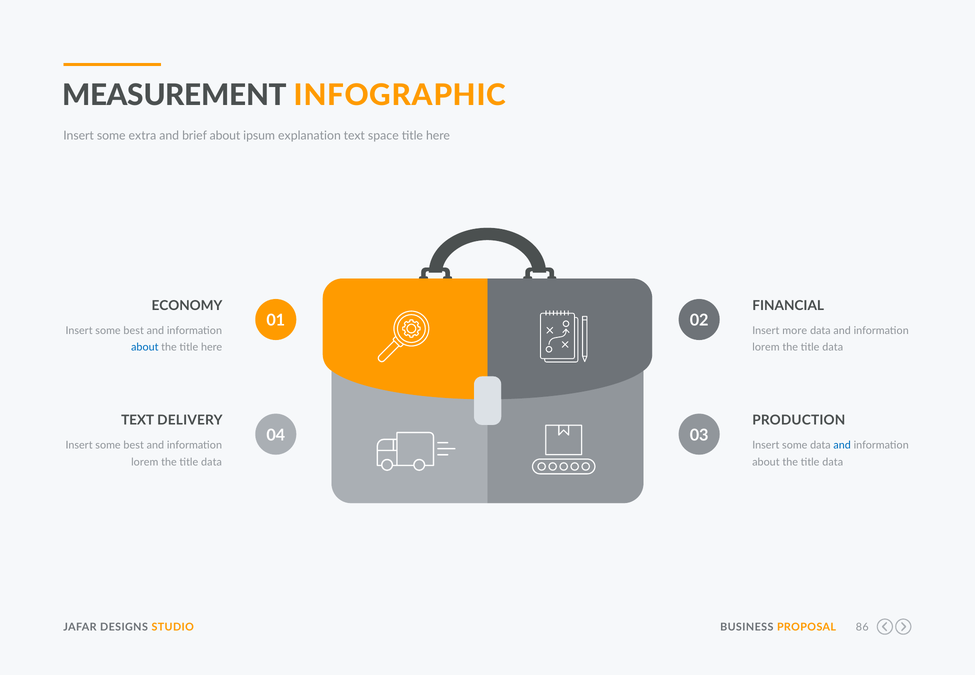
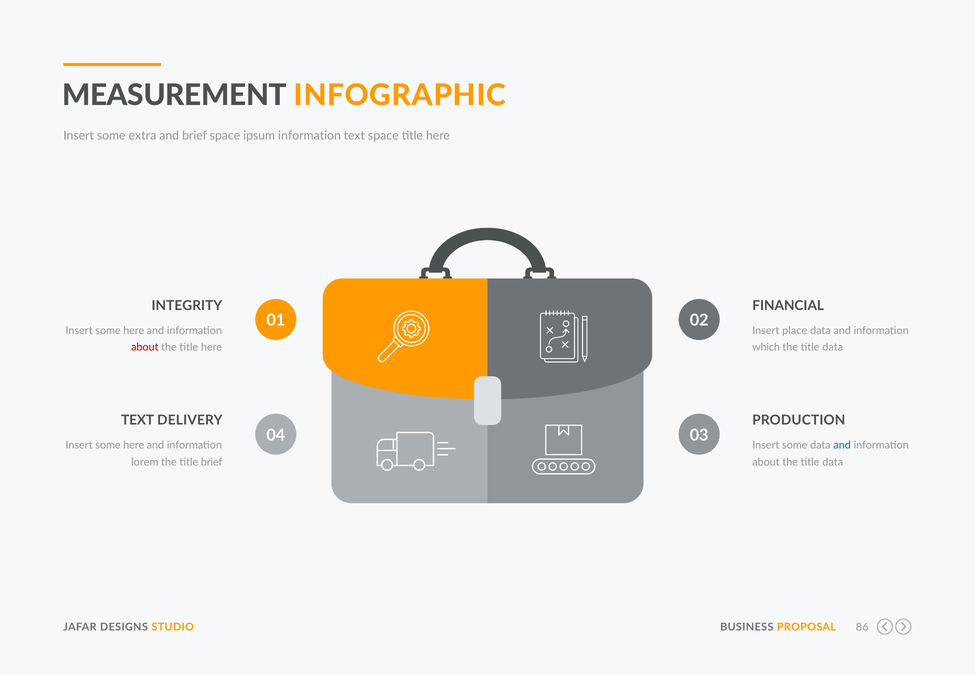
brief about: about -> space (225, 136)
ipsum explanation: explanation -> information (310, 136)
ECONOMY: ECONOMY -> INTEGRITY (187, 305)
best: best -> here (134, 330)
more: more -> place (795, 330)
about colour: blue -> red (145, 347)
lorem: lorem -> which (766, 347)
best: best -> here (134, 445)
data: data -> brief (212, 462)
